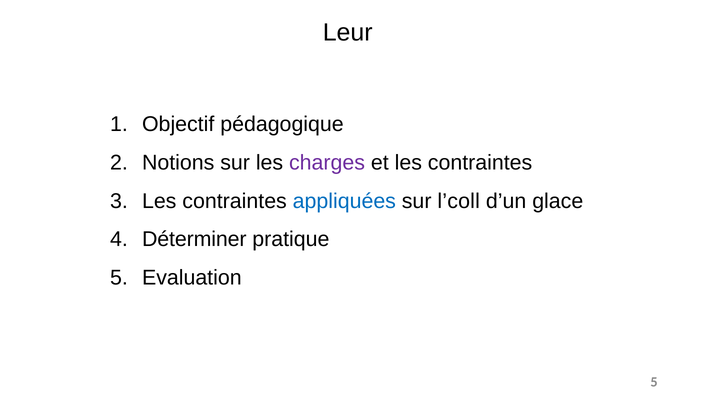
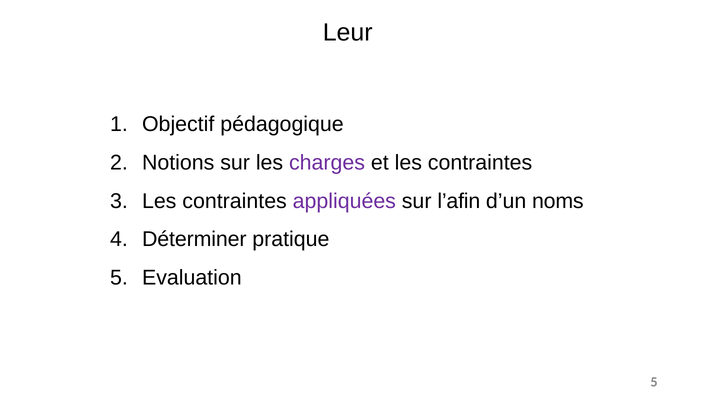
appliquées colour: blue -> purple (344, 201)
l’coll: l’coll -> l’afin (459, 201)
glace: glace -> noms (558, 201)
